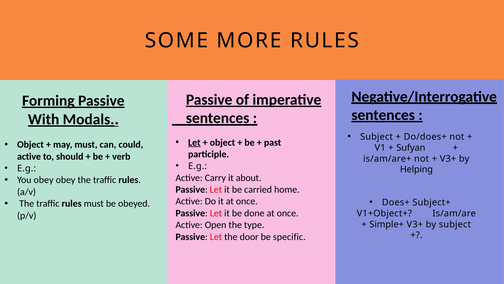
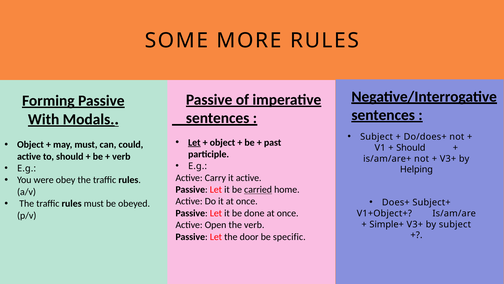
Sufyan: Sufyan -> Should (411, 147)
it about: about -> active (249, 178)
You obey: obey -> were (44, 180)
carried underline: none -> present (258, 189)
the type: type -> verb (254, 225)
